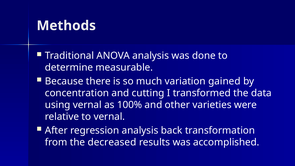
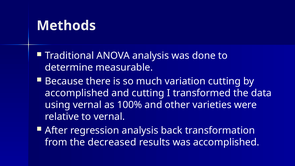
variation gained: gained -> cutting (224, 81)
concentration: concentration -> accomplished (77, 93)
